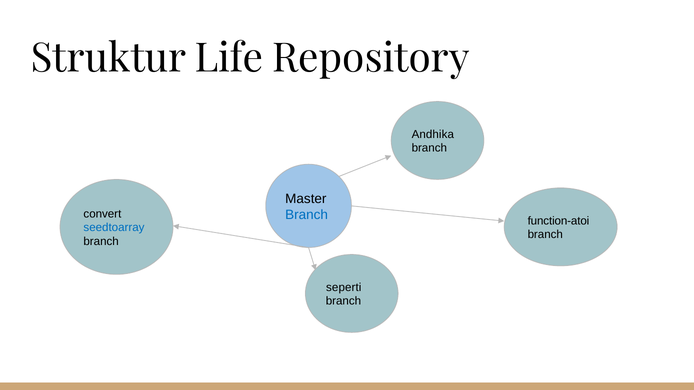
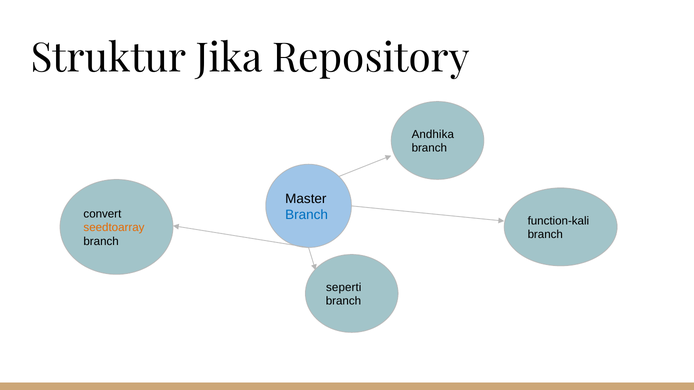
Life: Life -> Jika (229, 59)
function-atoi: function-atoi -> function-kali (558, 221)
seedtoarray colour: blue -> orange (114, 228)
